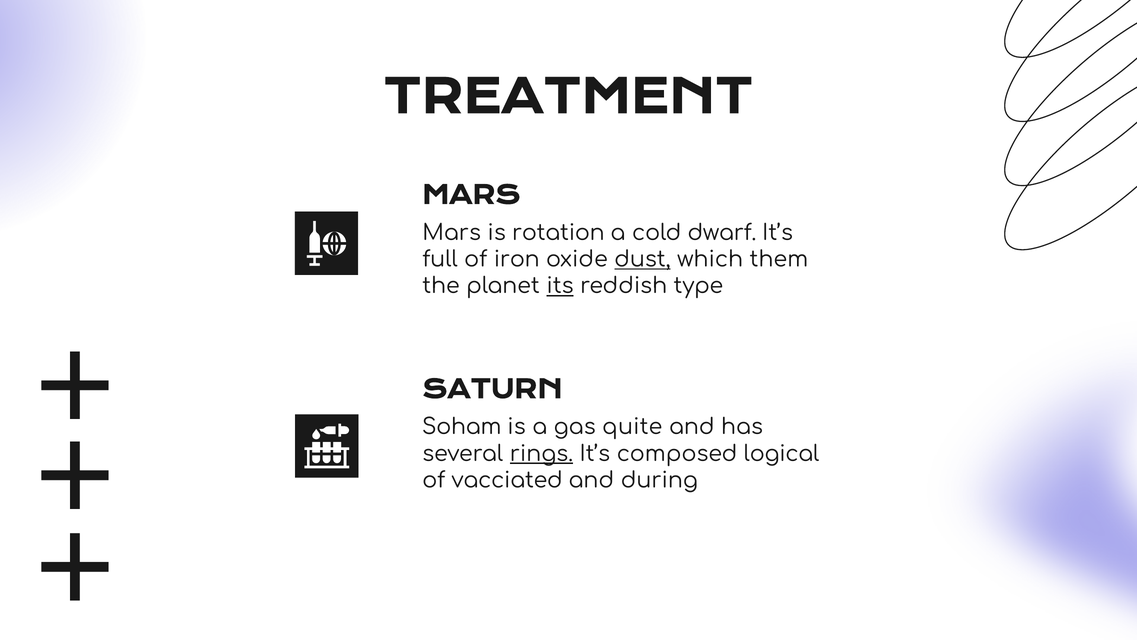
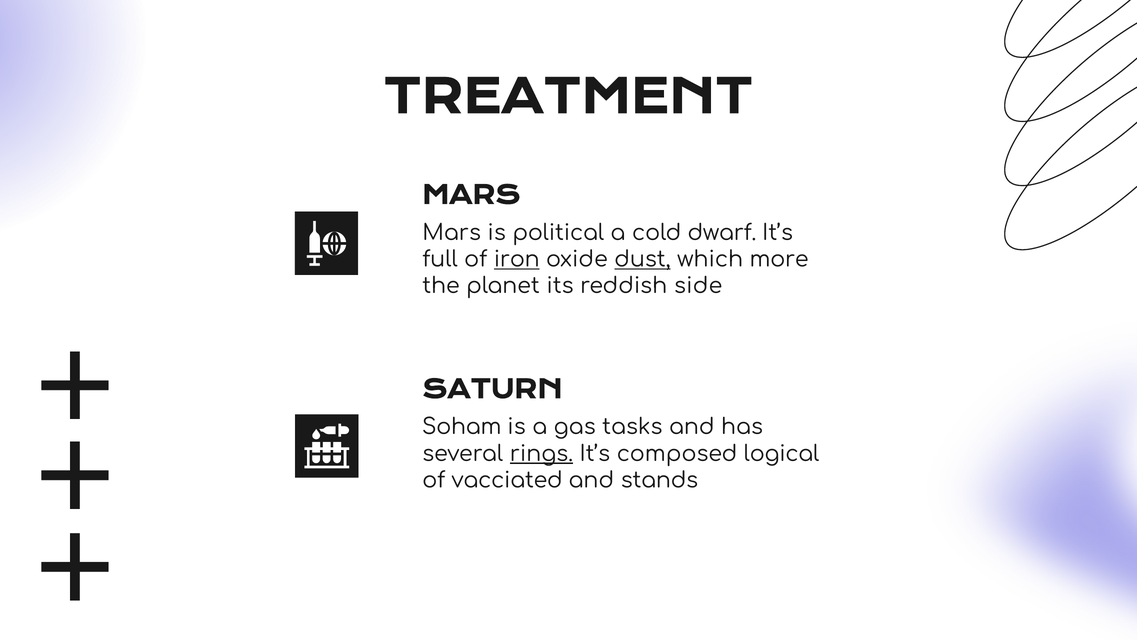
rotation: rotation -> political (558, 233)
iron underline: none -> present (517, 259)
them: them -> more (779, 259)
its underline: present -> none (560, 286)
type: type -> side (698, 286)
quite: quite -> tasks (632, 427)
during: during -> stands (659, 480)
